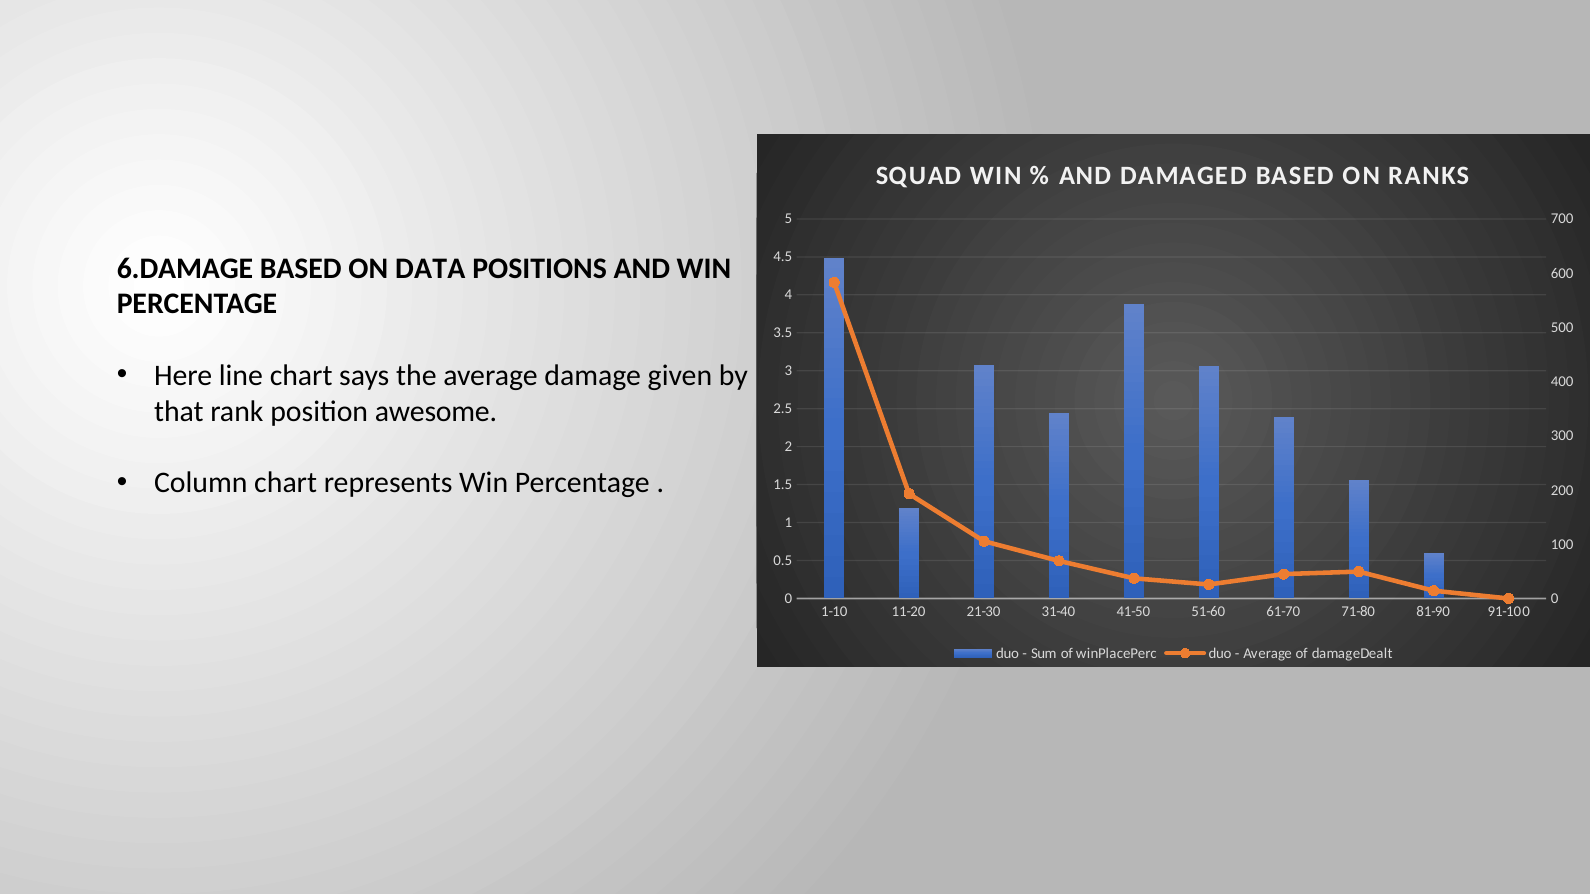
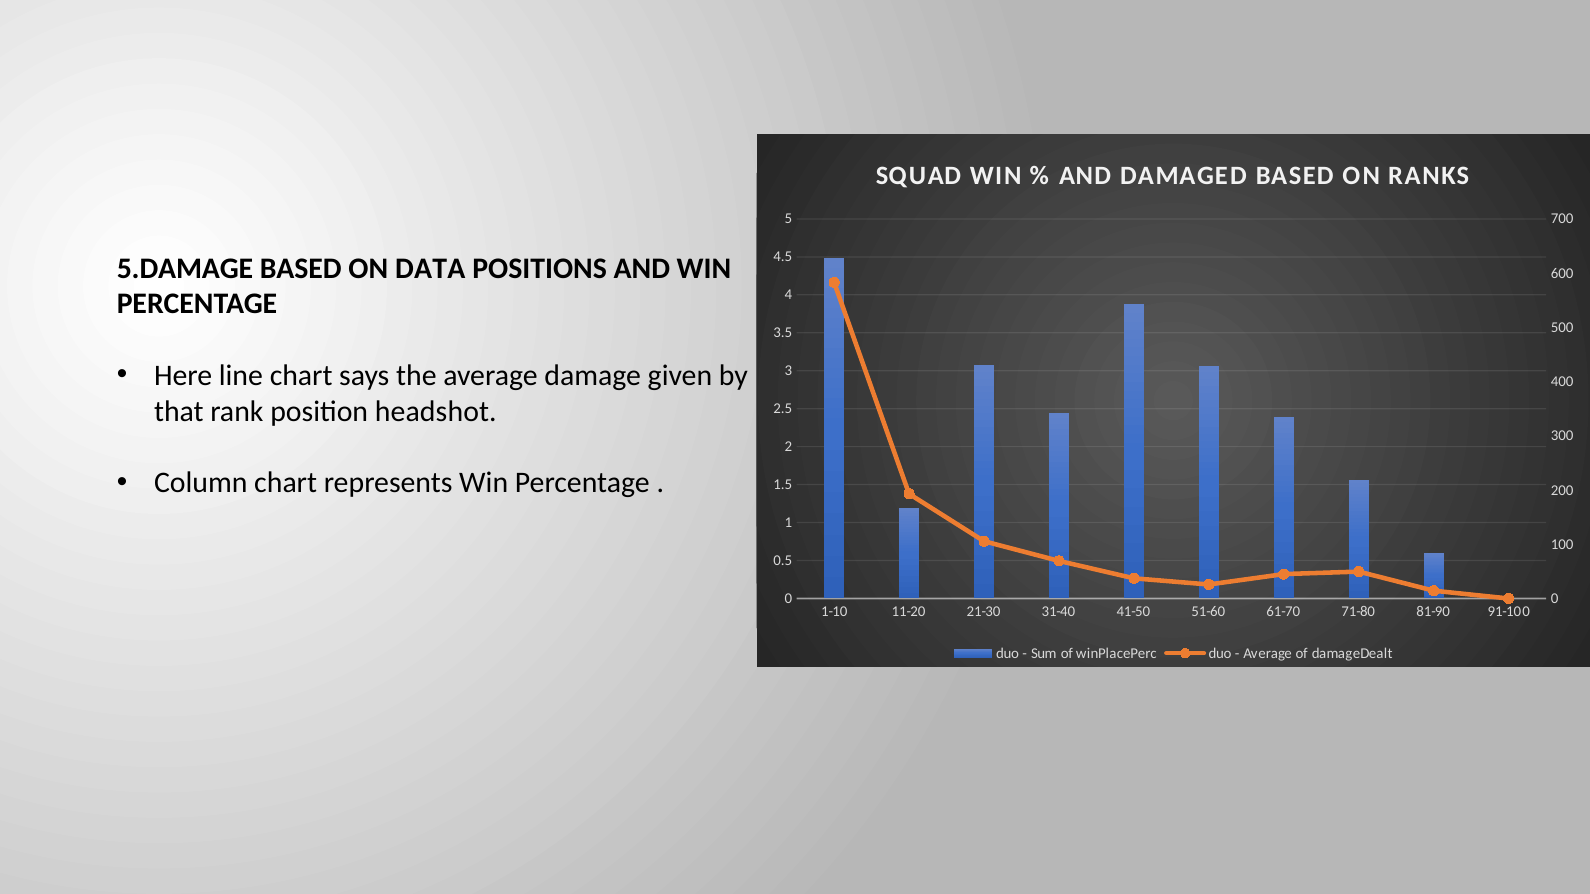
6.DAMAGE: 6.DAMAGE -> 5.DAMAGE (185, 268)
awesome: awesome -> headshot (436, 411)
